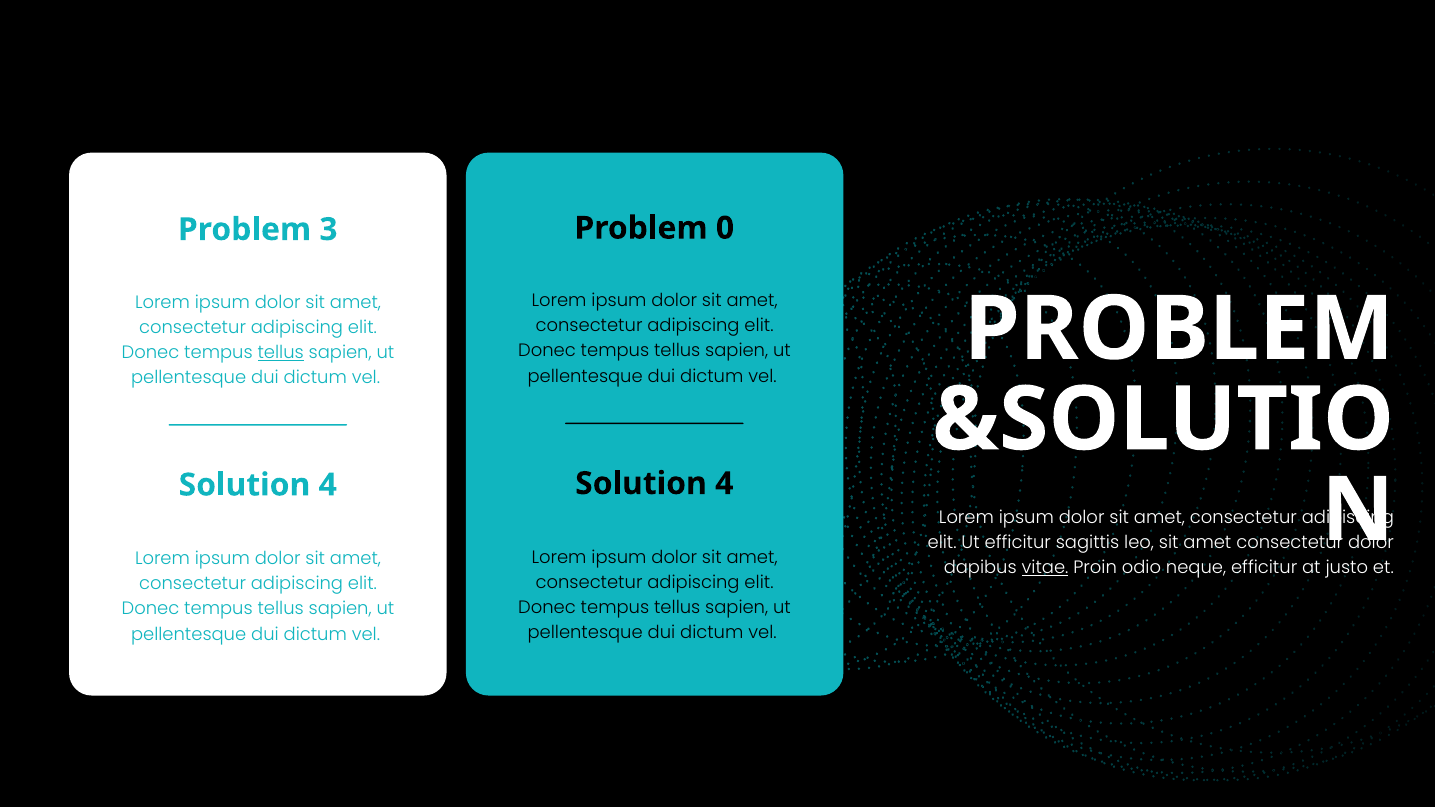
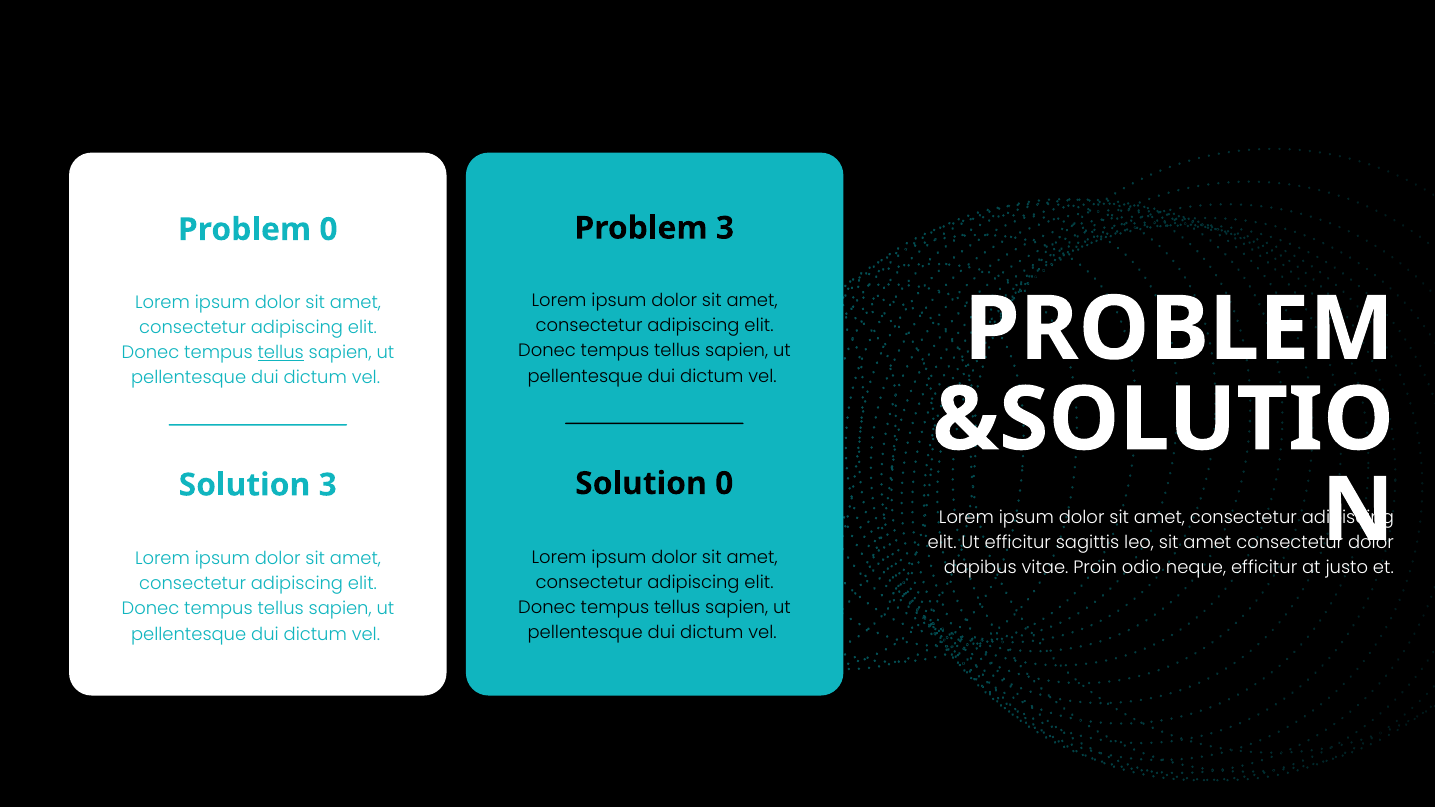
Problem 0: 0 -> 3 (725, 228)
Problem 3: 3 -> 0 (328, 230)
4: 4 -> 0 (724, 484)
4: 4 -> 3 (328, 485)
vitae underline: present -> none (1045, 567)
